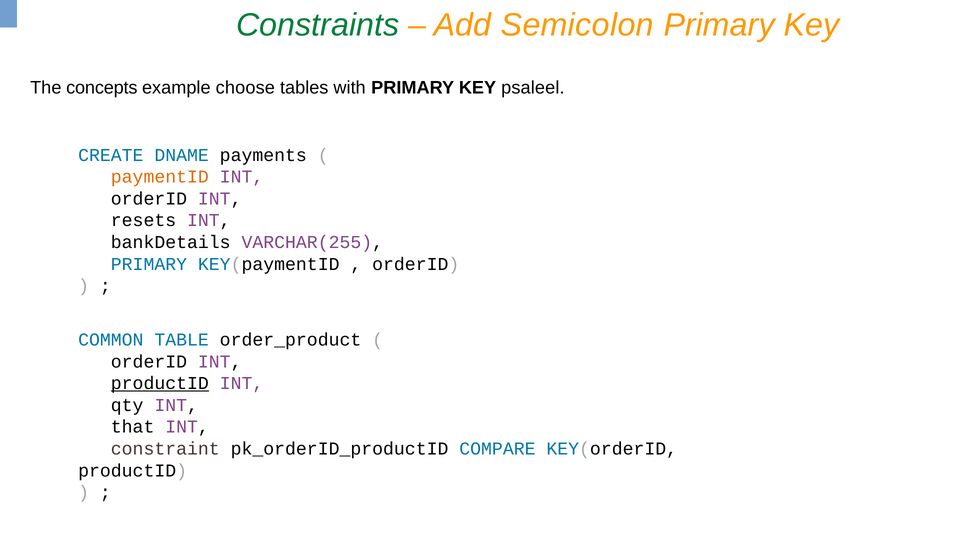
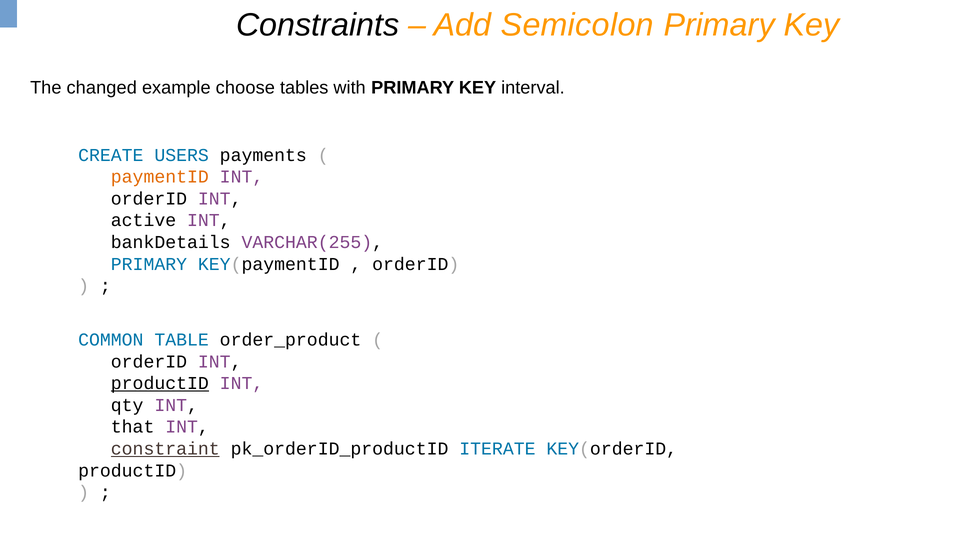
Constraints colour: green -> black (318, 25)
concepts: concepts -> changed (102, 88)
psaleel: psaleel -> interval (533, 88)
DNAME: DNAME -> USERS (182, 155)
resets: resets -> active (144, 220)
constraint underline: none -> present (165, 448)
COMPARE: COMPARE -> ITERATE (497, 448)
